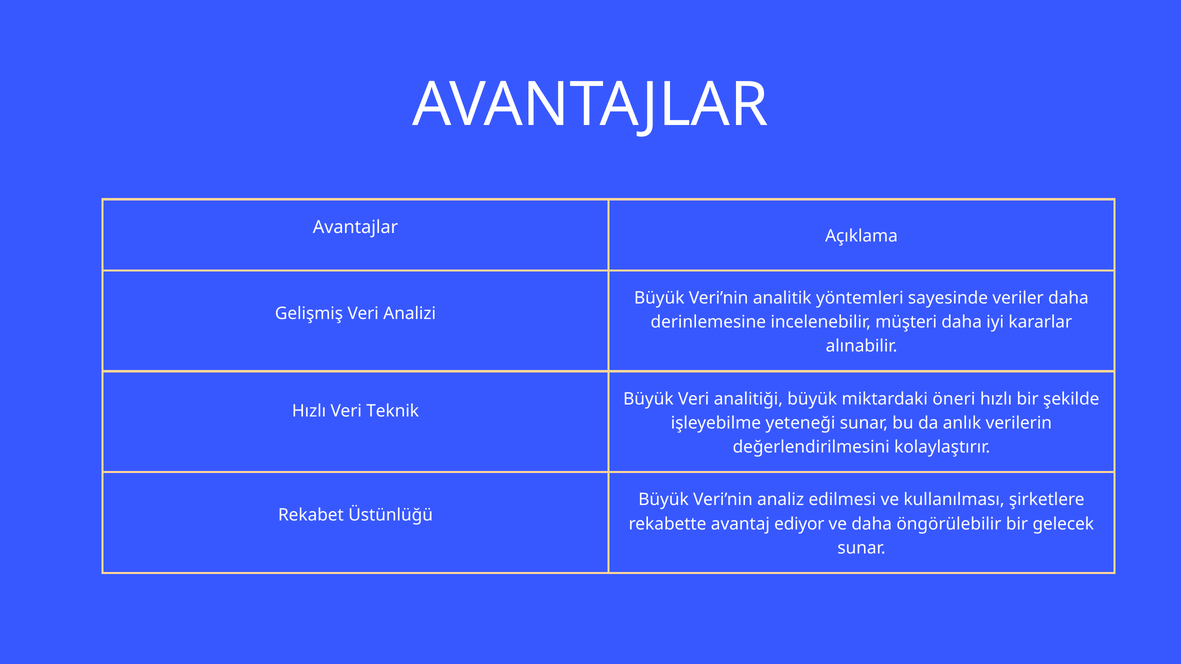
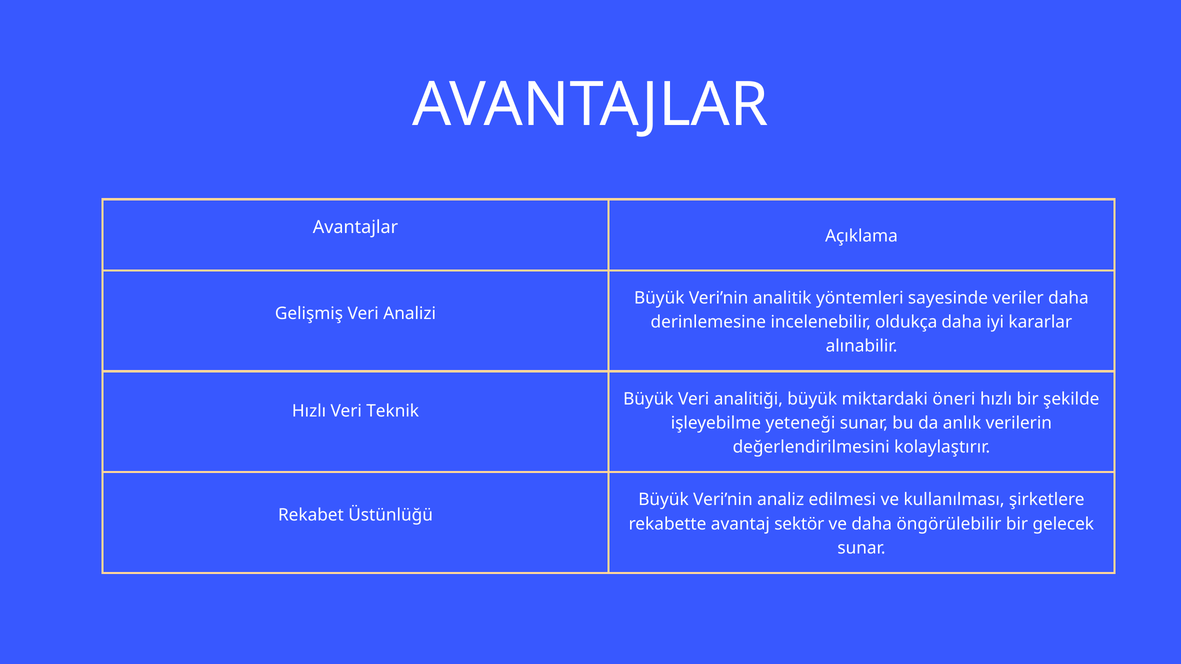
müşteri: müşteri -> oldukça (906, 322)
ediyor: ediyor -> sektör (799, 524)
